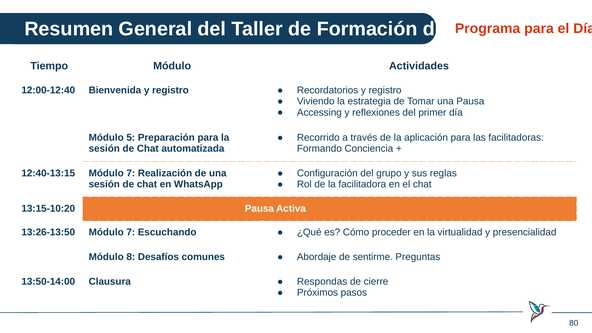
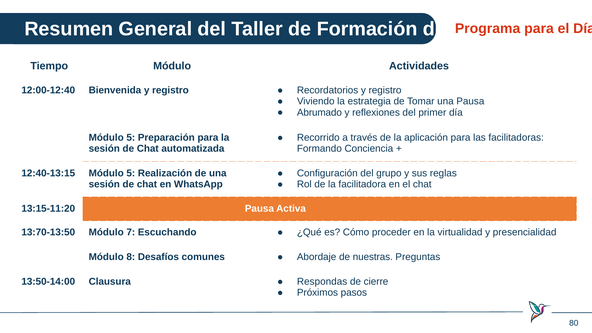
Accessing: Accessing -> Abrumado (319, 112)
12:40-13:15 Módulo 7: 7 -> 5 (131, 173)
13:15-10:20: 13:15-10:20 -> 13:15-11:20 (48, 209)
13:26-13:50: 13:26-13:50 -> 13:70-13:50 (48, 232)
sentirme: sentirme -> nuestras (373, 257)
